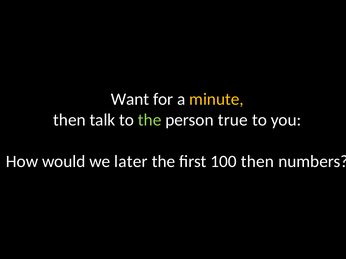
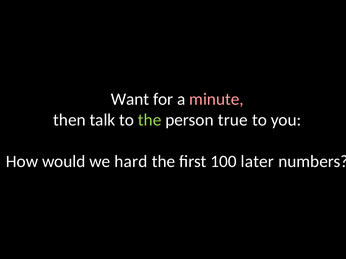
minute colour: yellow -> pink (216, 99)
later: later -> hard (131, 162)
100 then: then -> later (257, 162)
